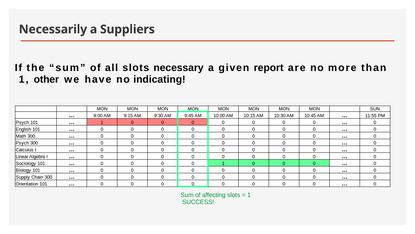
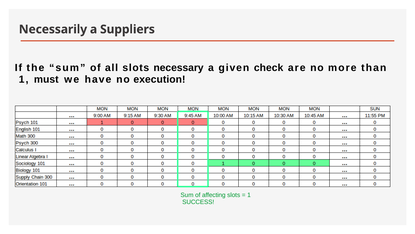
report: report -> check (269, 68)
other: other -> must (46, 79)
indicating: indicating -> execution (159, 79)
